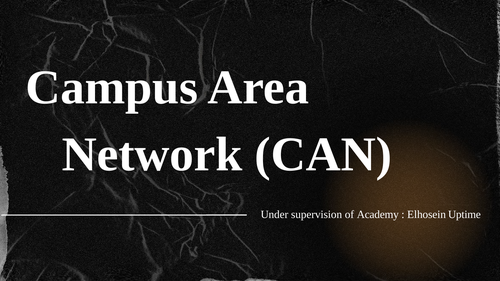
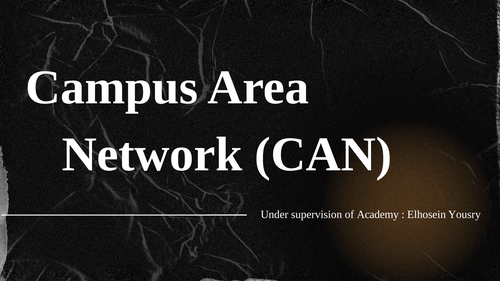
Uptime: Uptime -> Yousry (464, 215)
